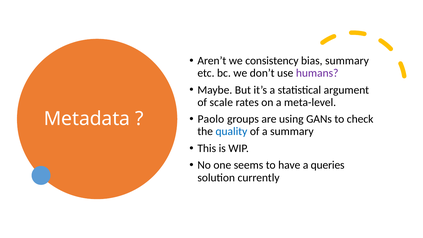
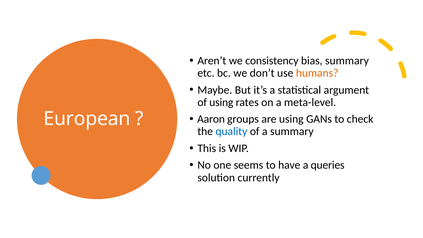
humans colour: purple -> orange (317, 73)
of scale: scale -> using (221, 102)
Paolo: Paolo -> Aaron (211, 119)
Metadata: Metadata -> European (87, 119)
